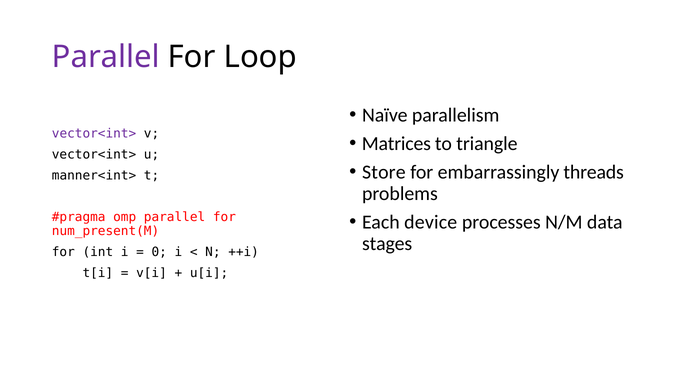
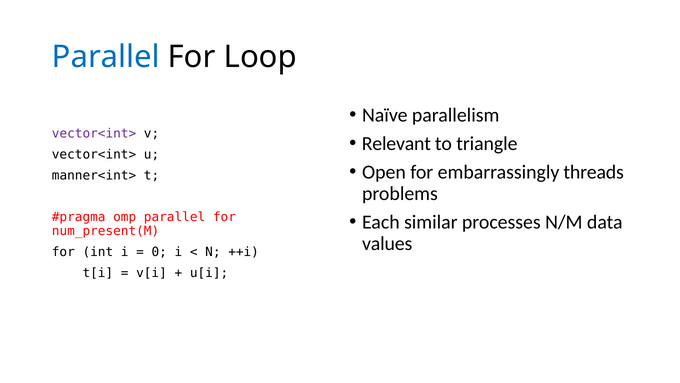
Parallel colour: purple -> blue (106, 57)
Matrices: Matrices -> Relevant (396, 143)
Store: Store -> Open (384, 172)
device: device -> similar (431, 222)
stages: stages -> values (387, 243)
